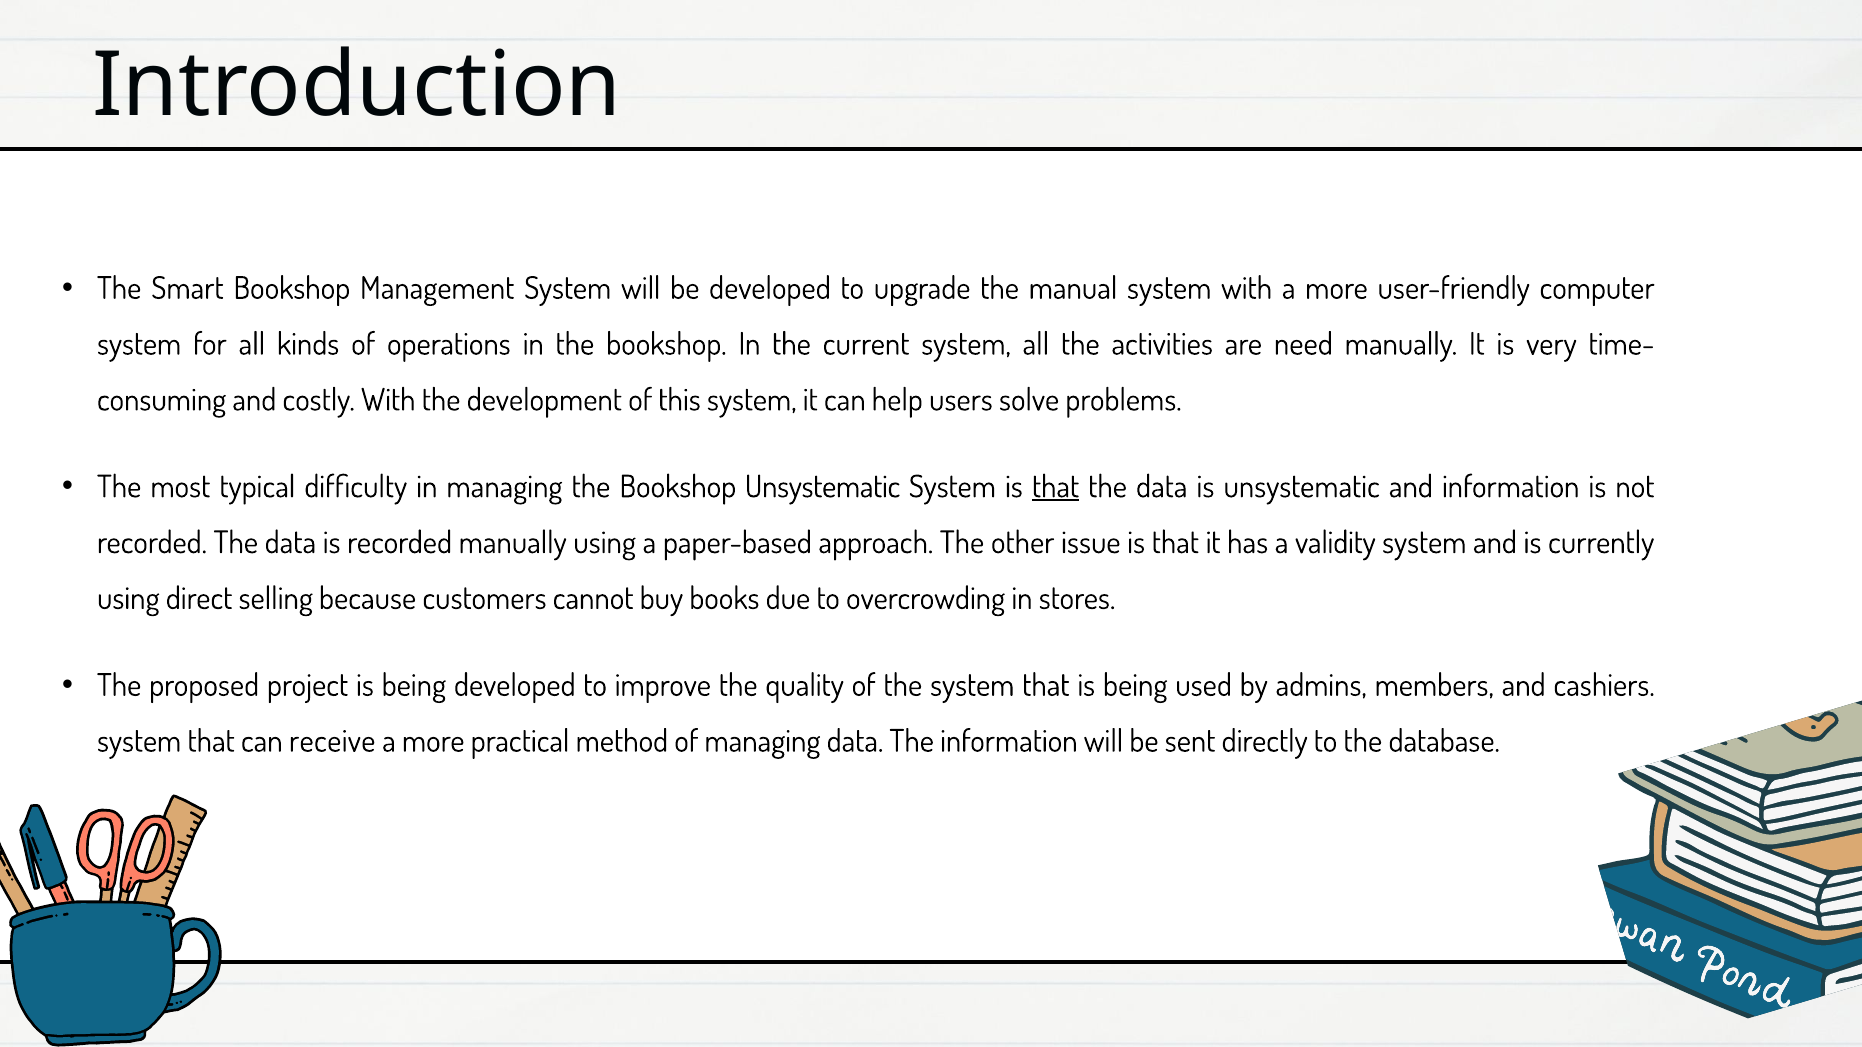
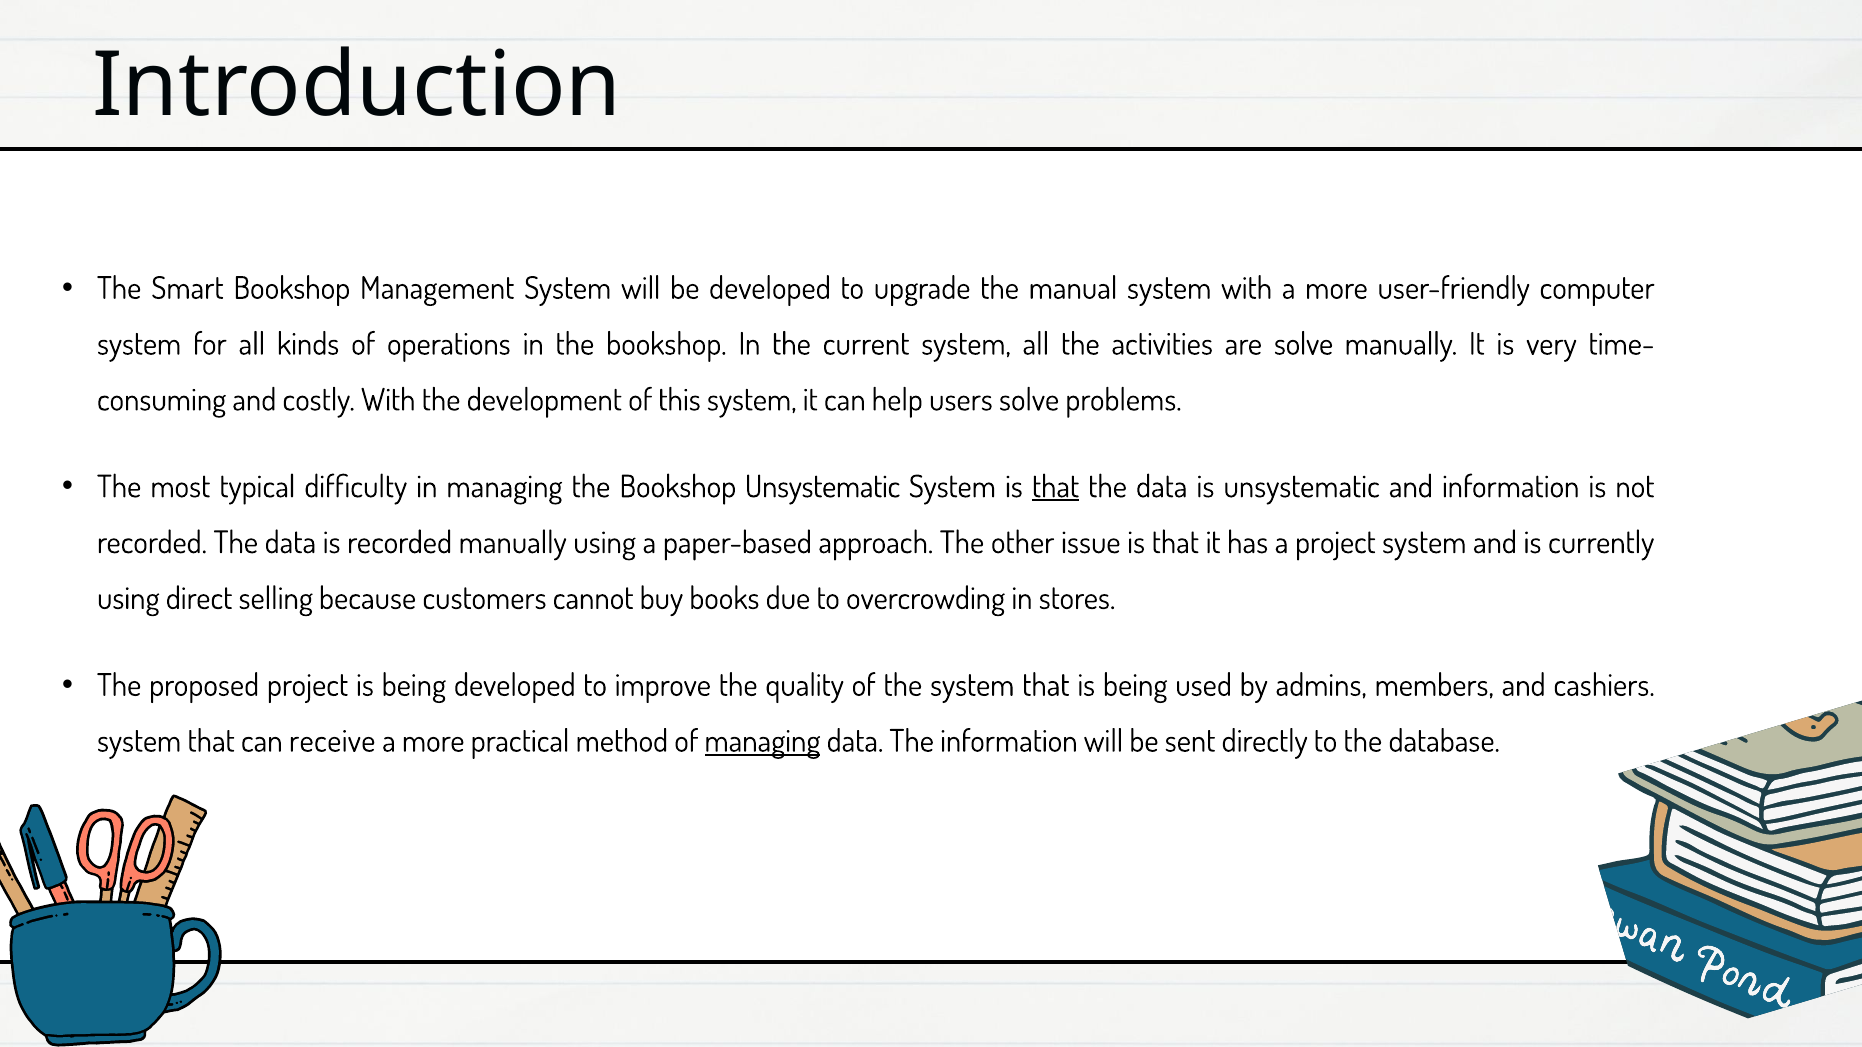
are need: need -> solve (1304, 345)
a validity: validity -> project (1335, 543)
managing underline: none -> present (762, 742)
